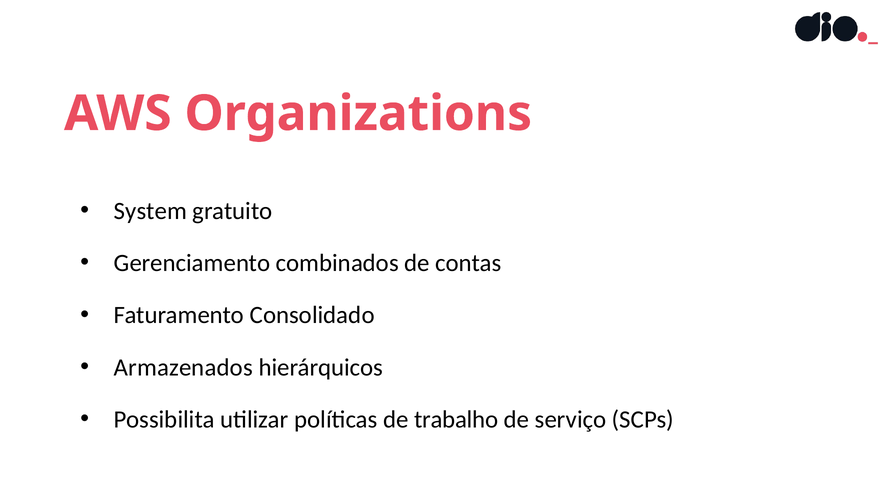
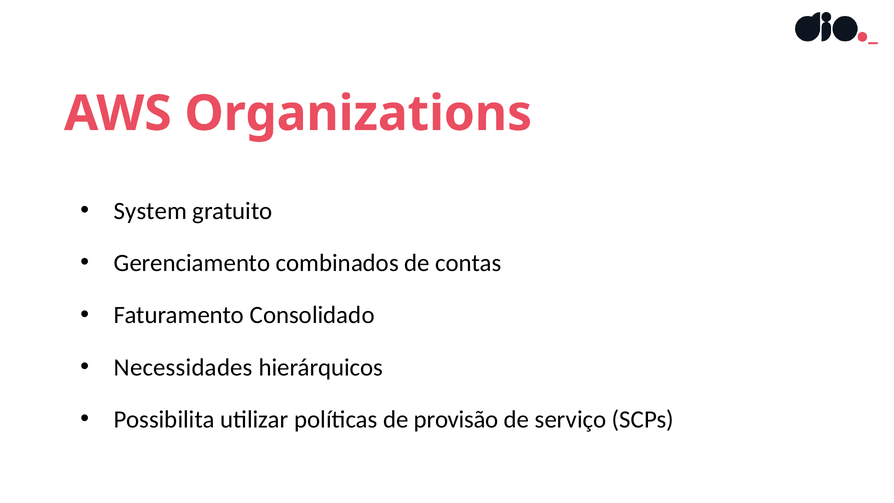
Armazenados: Armazenados -> Necessidades (183, 367)
trabalho: trabalho -> provisão (456, 419)
